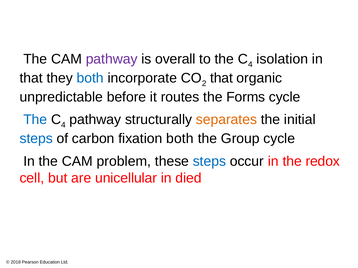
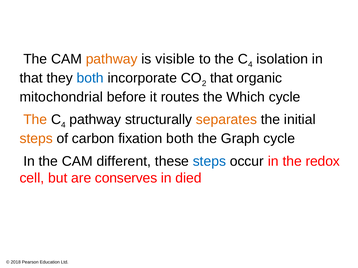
pathway colour: purple -> orange (112, 59)
overall: overall -> visible (175, 59)
unpredictable: unpredictable -> mitochondrial (61, 97)
Forms: Forms -> Which (246, 97)
The colour: blue -> orange (35, 120)
steps colour: blue -> orange (36, 139)
Group: Group -> Graph (240, 139)
problem: problem -> different (124, 162)
unicellular: unicellular -> conserves (126, 178)
